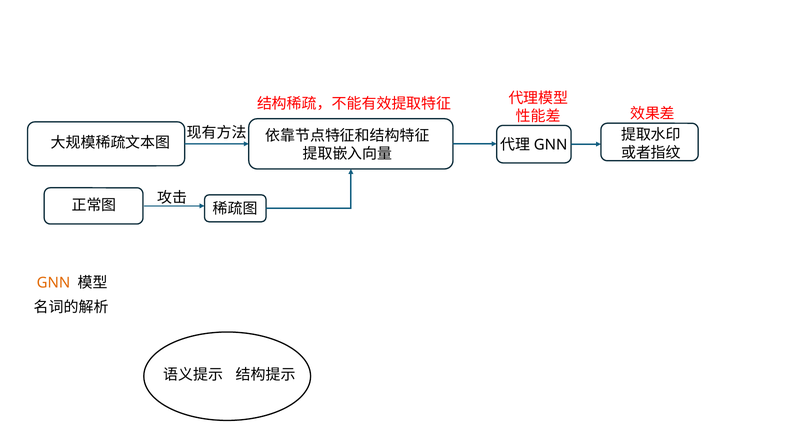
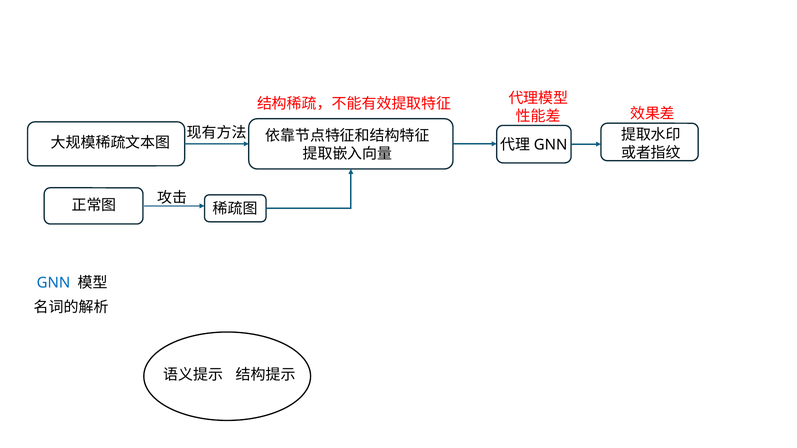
GNN colour: orange -> blue (53, 283)
